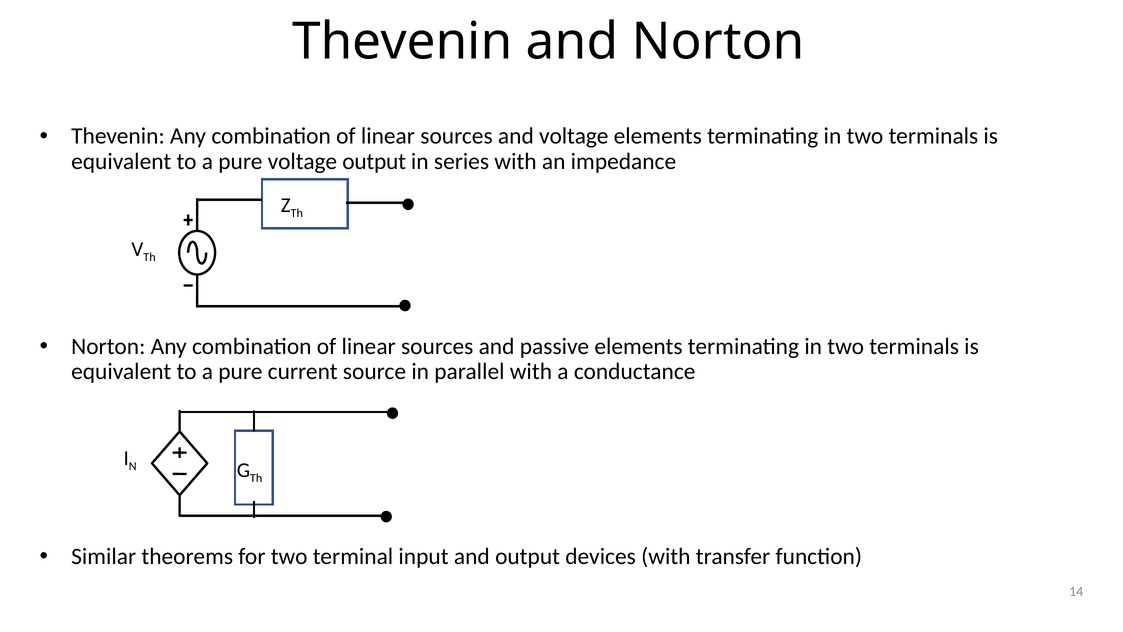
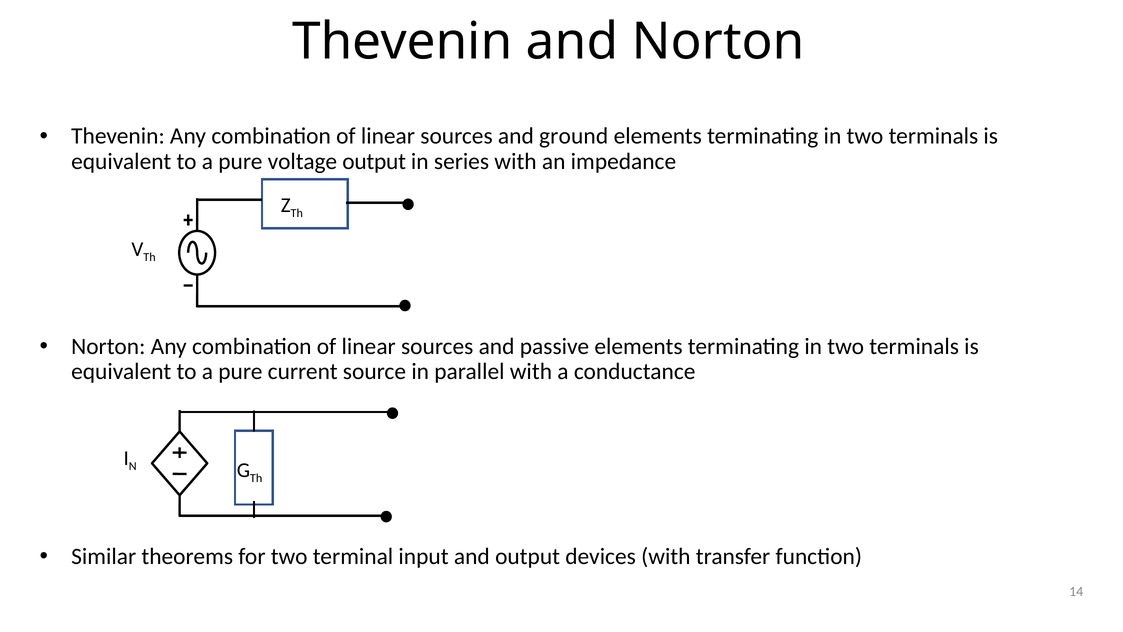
and voltage: voltage -> ground (574, 136)
